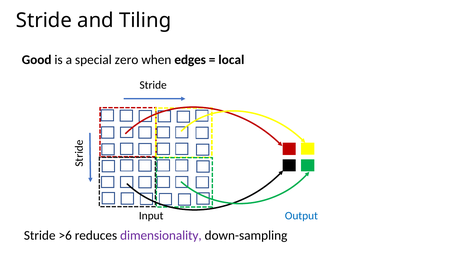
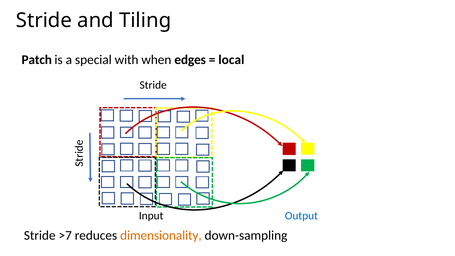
Good: Good -> Patch (37, 60)
zero: zero -> with (127, 60)
>6: >6 -> >7 (65, 235)
dimensionality colour: purple -> orange (161, 235)
